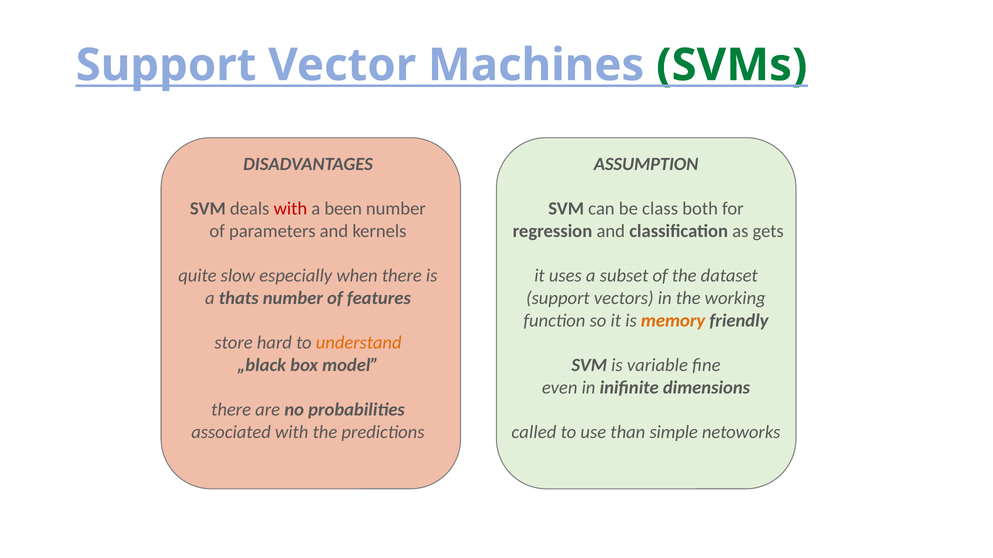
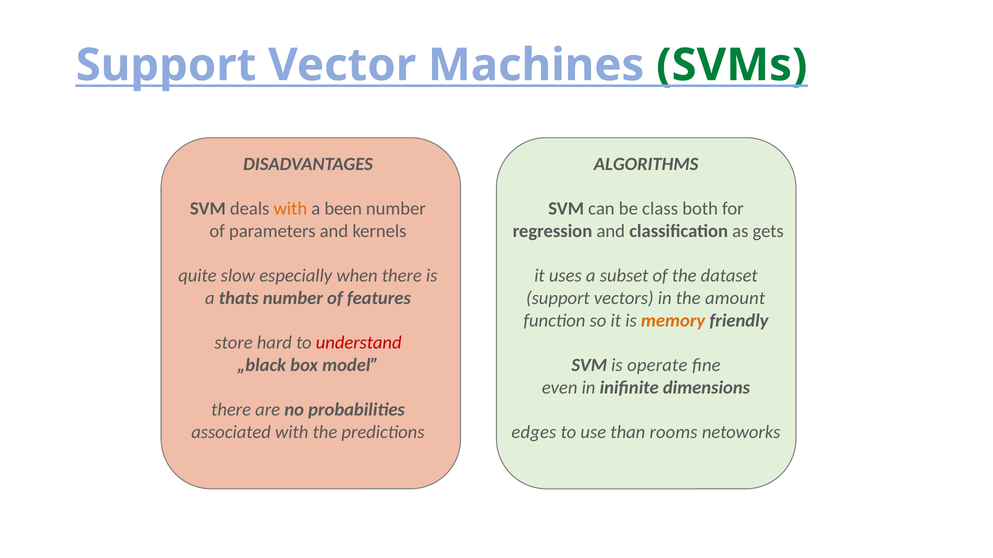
ASSUMPTION: ASSUMPTION -> ALGORITHMS (646, 164)
with colour: red -> orange (290, 209)
working: working -> amount (735, 298)
understand colour: orange -> red (359, 343)
variable: variable -> operate (657, 365)
called: called -> edges (534, 432)
simple: simple -> rooms (674, 432)
